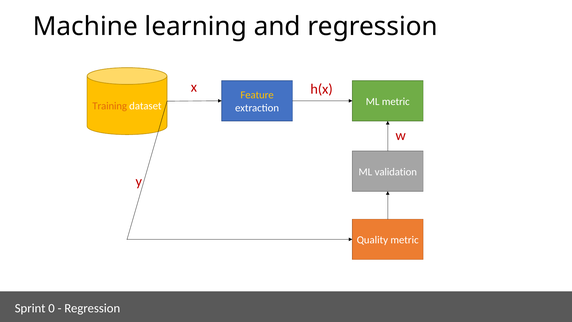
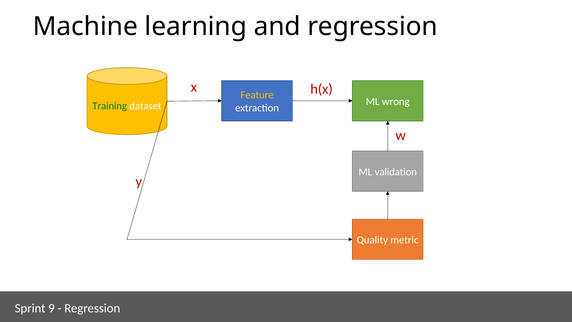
ML metric: metric -> wrong (396, 101)
Training colour: orange -> green (110, 106)
0: 0 -> 9 (51, 308)
